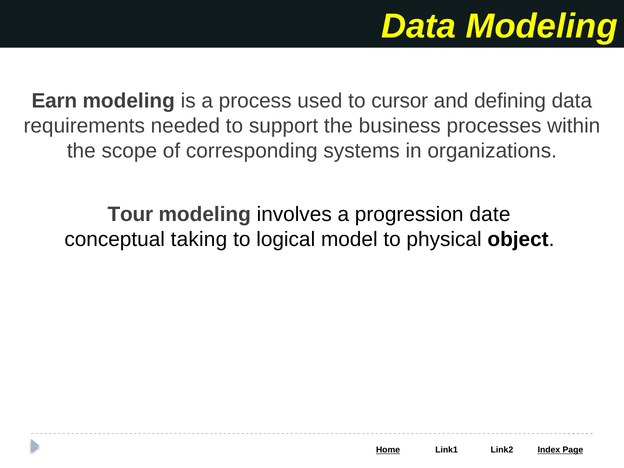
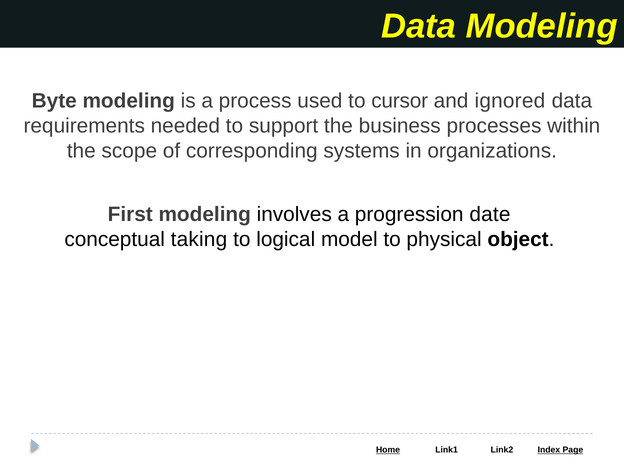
Earn: Earn -> Byte (54, 101)
defining: defining -> ignored (510, 101)
Tour: Tour -> First (130, 215)
